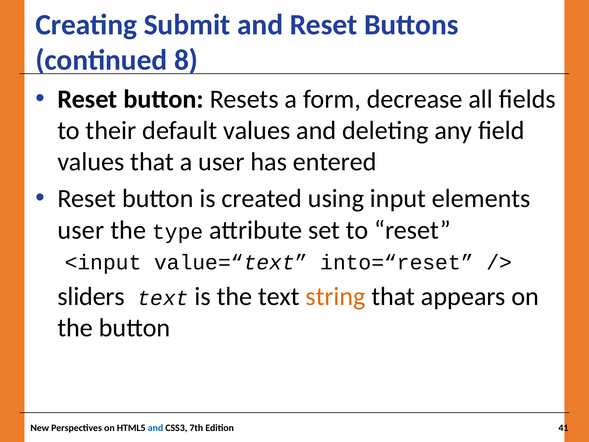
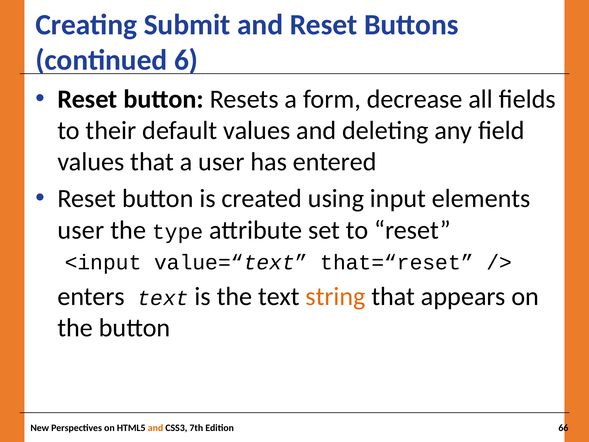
8: 8 -> 6 (186, 60)
into=“reset: into=“reset -> that=“reset (397, 262)
sliders: sliders -> enters (91, 296)
and colour: blue -> orange (156, 428)
41: 41 -> 66 (563, 428)
